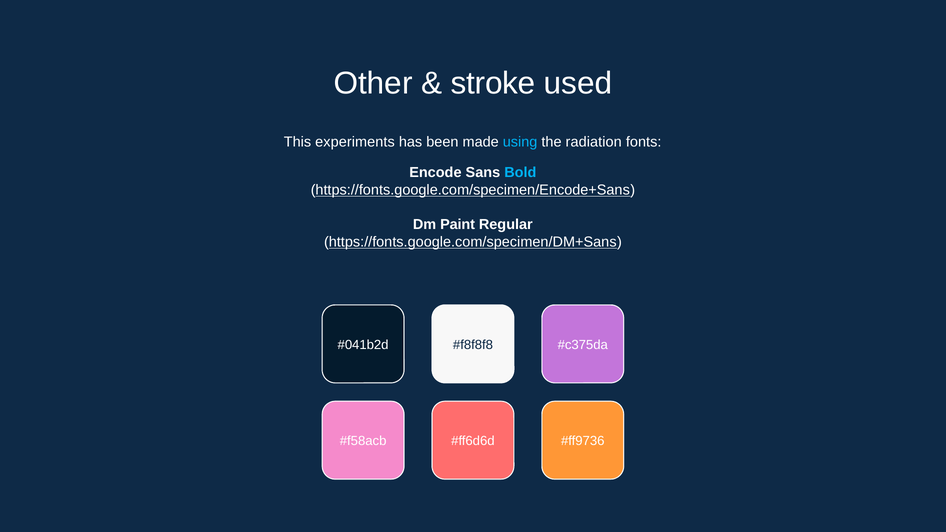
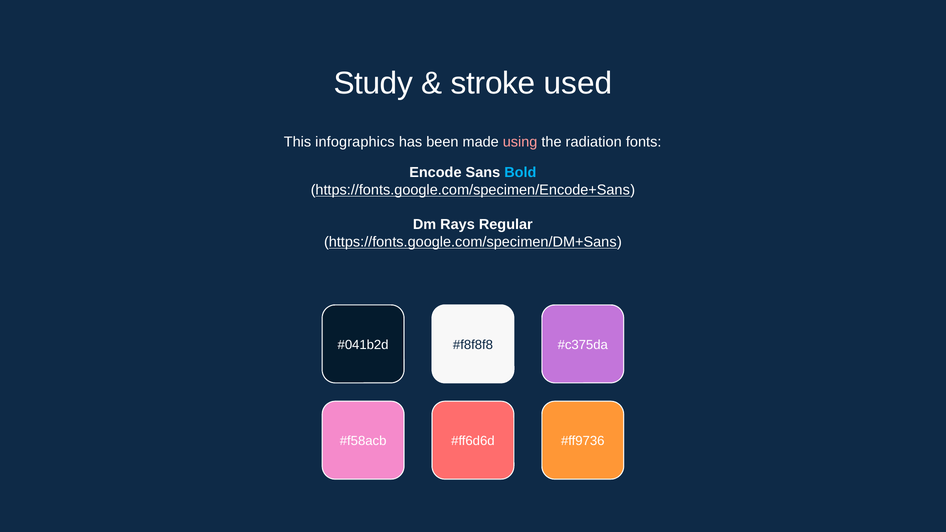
Other: Other -> Study (373, 83)
experiments: experiments -> infographics (355, 142)
using colour: light blue -> pink (520, 142)
Paint: Paint -> Rays (457, 225)
